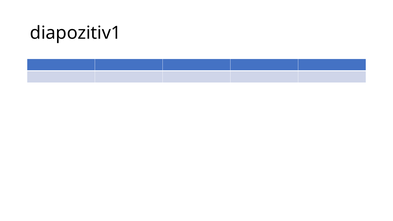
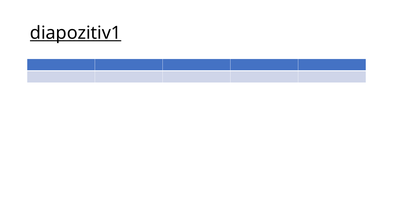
diapozitiv1 underline: none -> present (76, 33)
